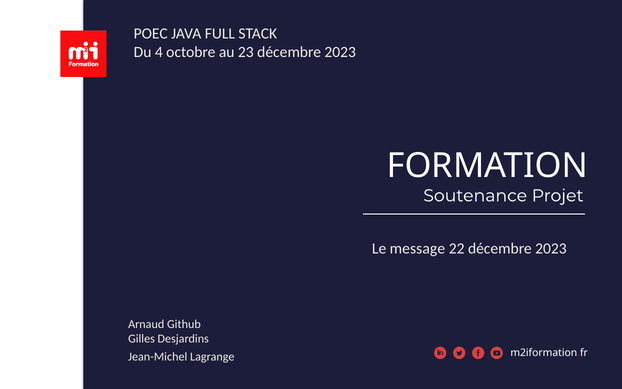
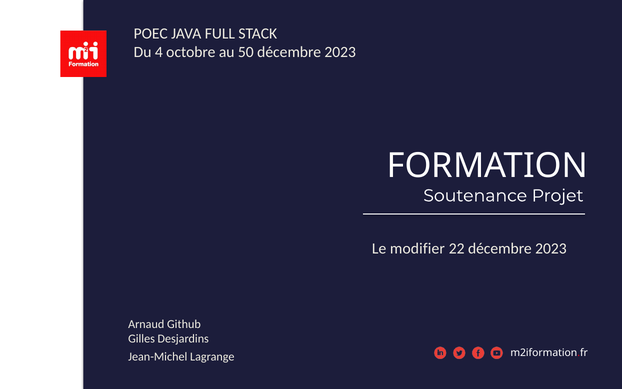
23: 23 -> 50 (246, 52)
message: message -> modifier (417, 248)
